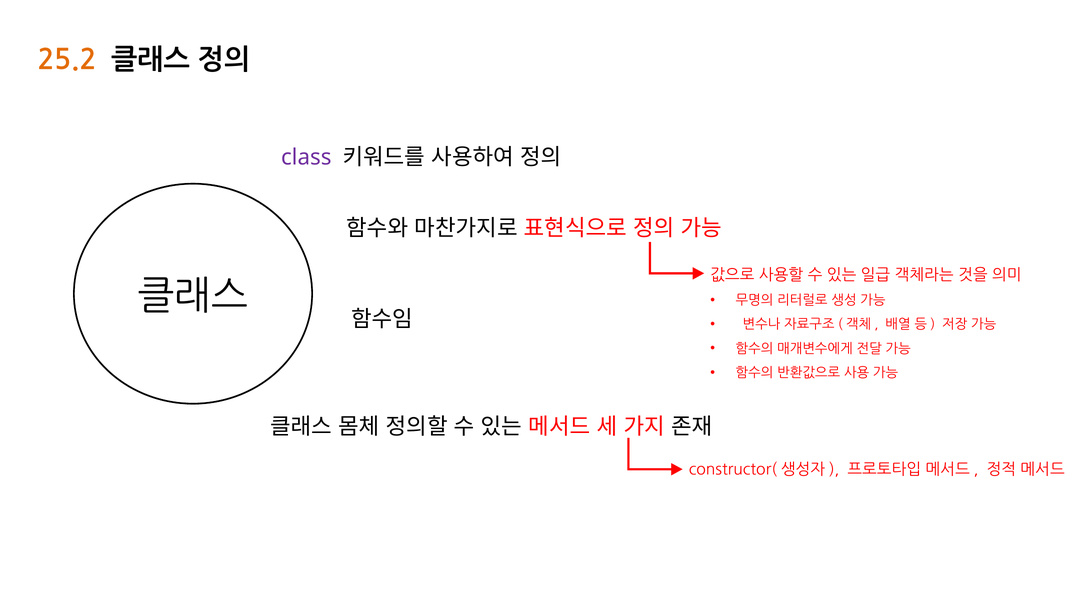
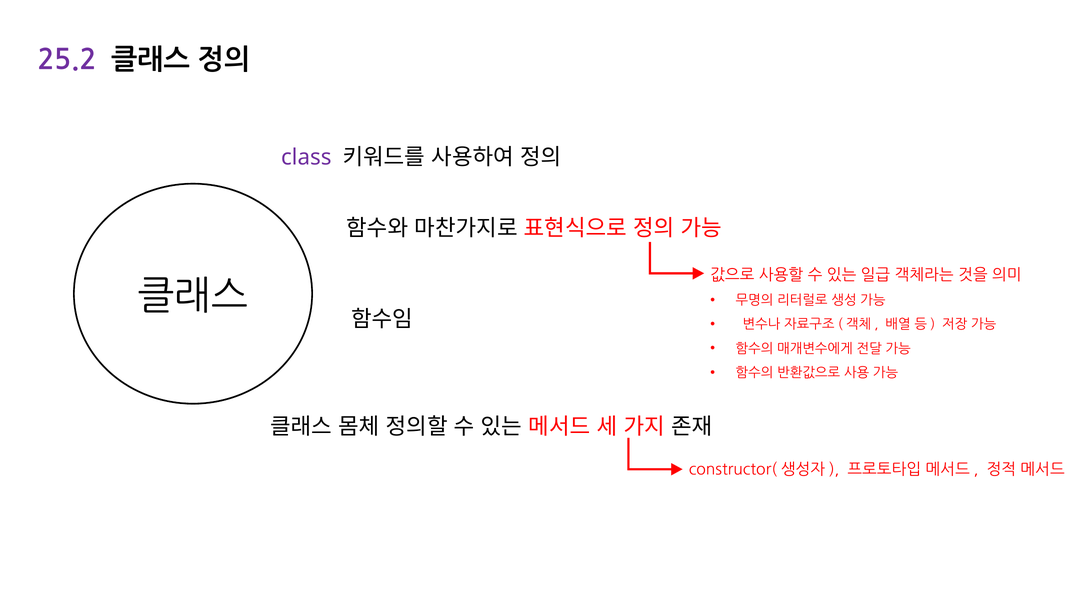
25.2 colour: orange -> purple (67, 60)
